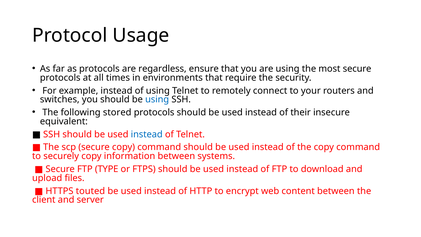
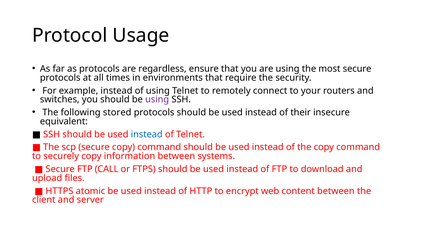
using colour: blue -> purple (157, 100)
TYPE: TYPE -> CALL (107, 169)
touted: touted -> atomic (91, 191)
